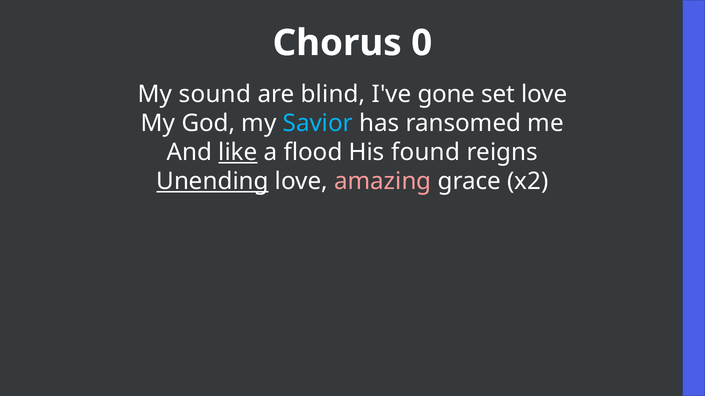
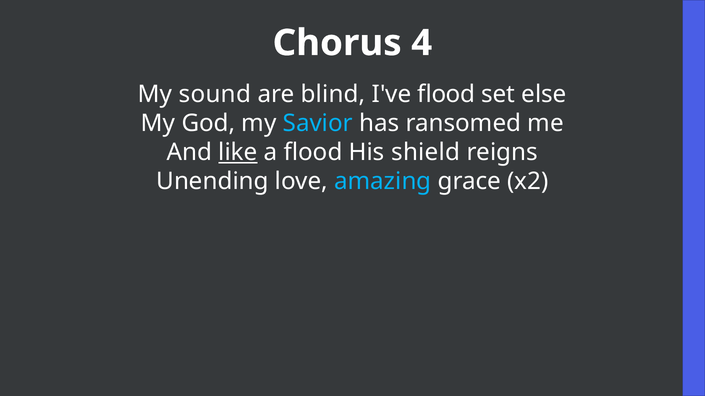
0: 0 -> 4 (422, 43)
I've gone: gone -> flood (446, 94)
set love: love -> else (544, 94)
found: found -> shield (426, 152)
Unending underline: present -> none (212, 181)
amazing colour: pink -> light blue (383, 181)
